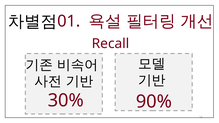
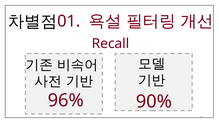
30%: 30% -> 96% (66, 101)
